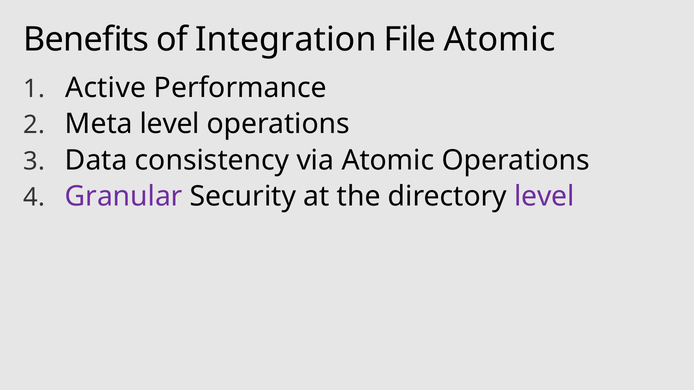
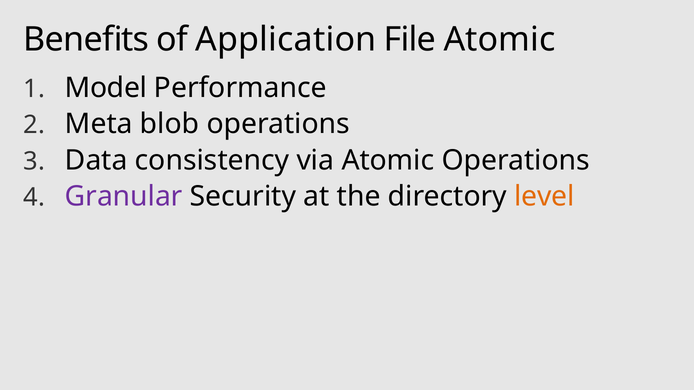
Integration: Integration -> Application (286, 40)
Active: Active -> Model (106, 88)
Meta level: level -> blob (170, 124)
level colour: purple -> orange (544, 197)
